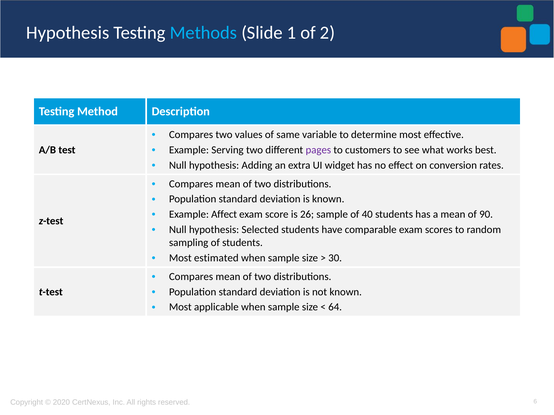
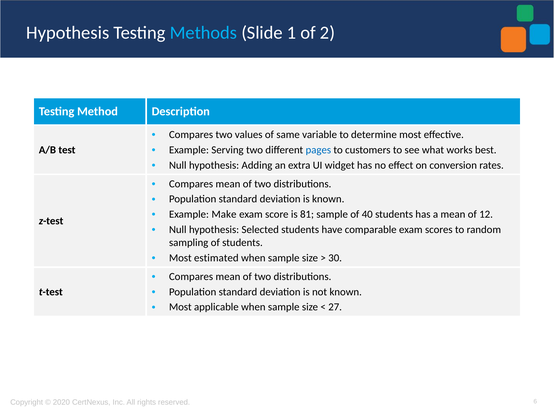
pages colour: purple -> blue (318, 150)
Affect: Affect -> Make (224, 215)
26: 26 -> 81 (307, 215)
90: 90 -> 12 (486, 215)
64: 64 -> 27 (335, 307)
